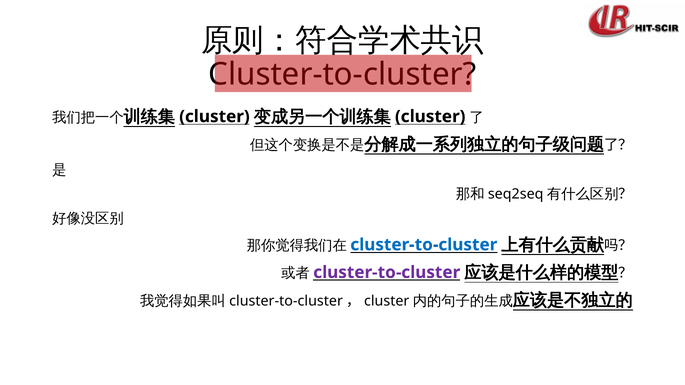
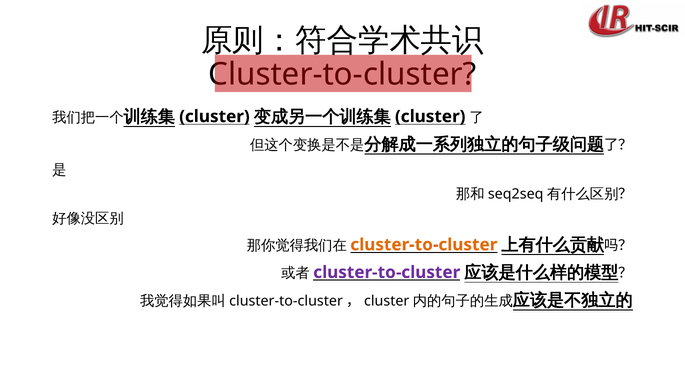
cluster-to-cluster colour: blue -> orange (424, 245)
